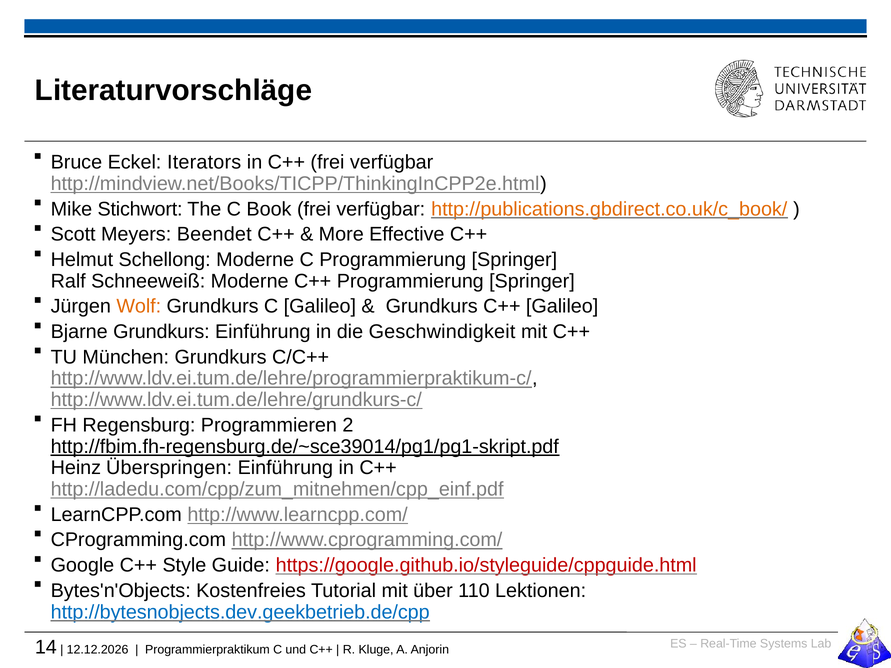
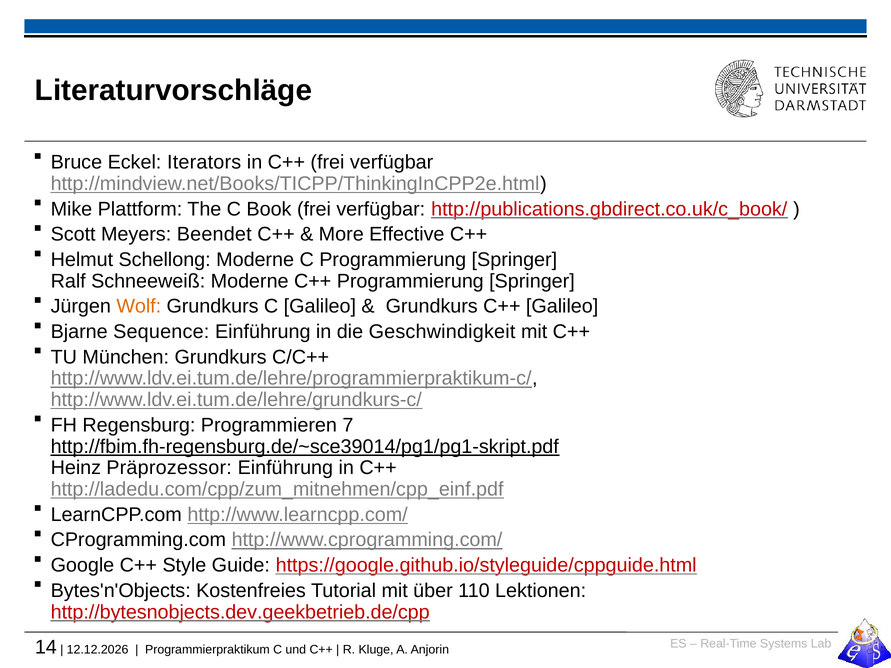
Stichwort: Stichwort -> Plattform (140, 209)
http://publications.gbdirect.co.uk/c_book/ colour: orange -> red (609, 209)
Bjarne Grundkurs: Grundkurs -> Sequence (161, 332)
2: 2 -> 7 (348, 425)
Überspringen: Überspringen -> Präprozessor (169, 468)
http://bytesnobjects.dev.geekbetrieb.de/cpp colour: blue -> red (240, 612)
